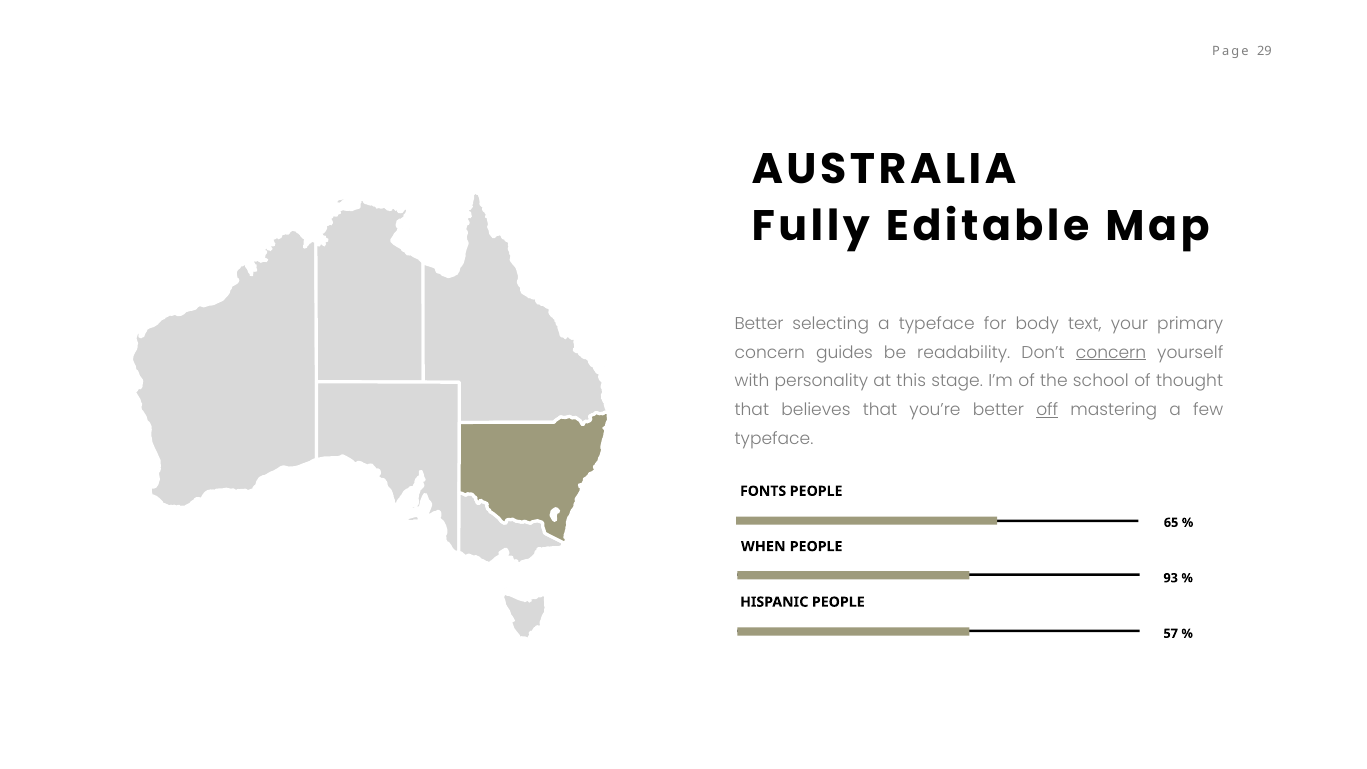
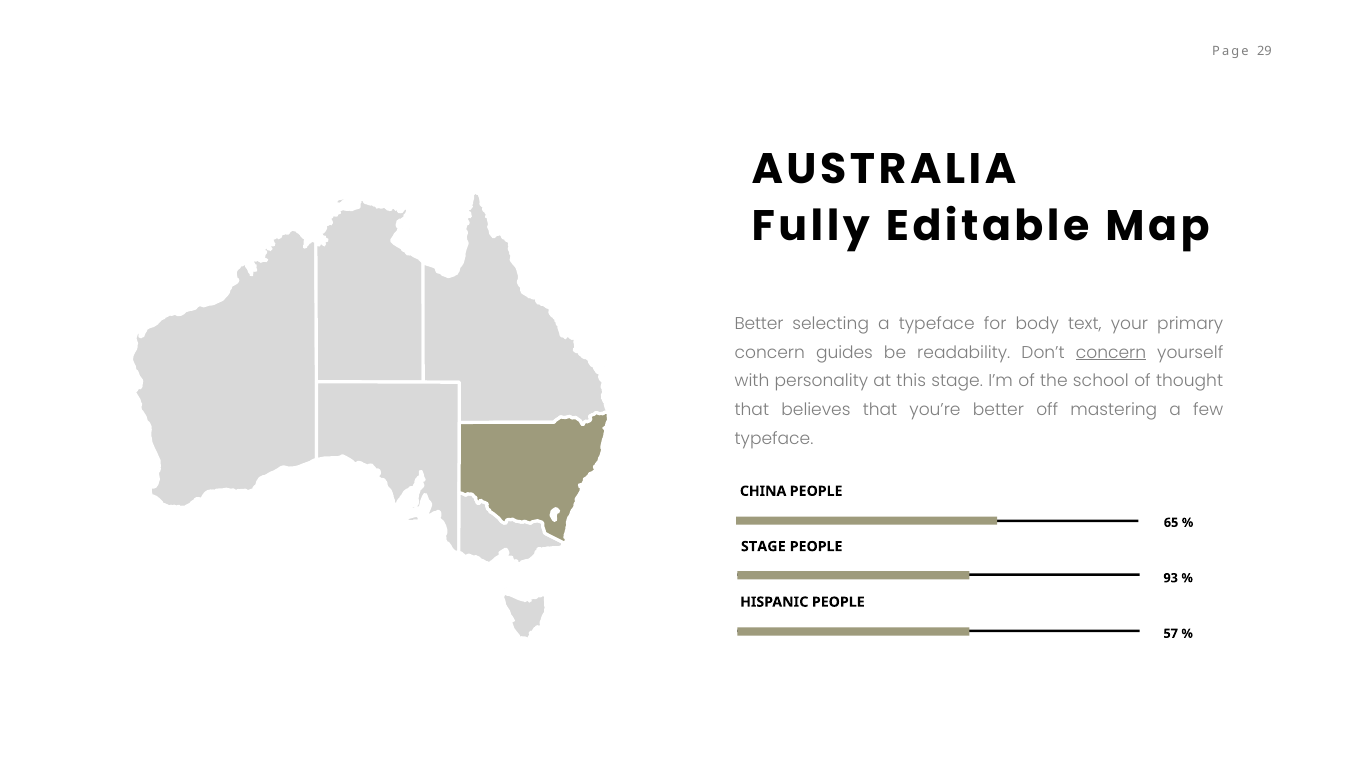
off underline: present -> none (1047, 410)
FONTS: FONTS -> CHINA (763, 491)
WHEN: WHEN -> STAGE (763, 546)
